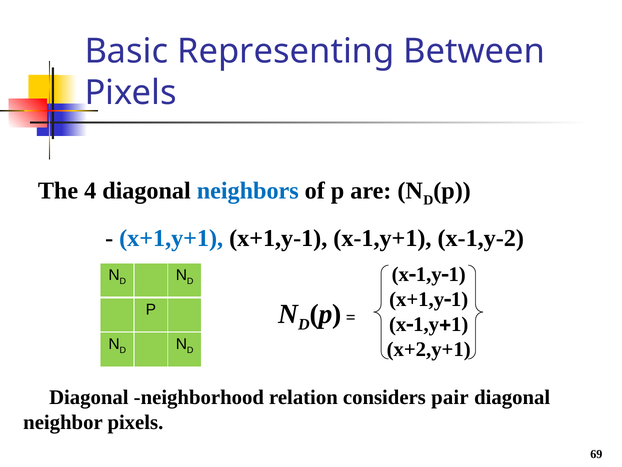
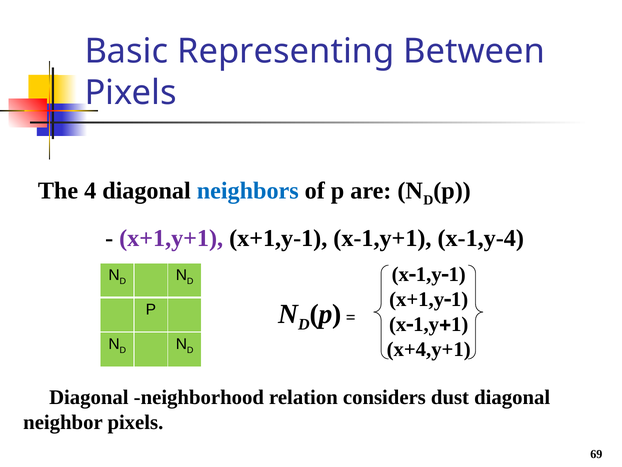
x+1,y+1 colour: blue -> purple (171, 238)
x-1,y-2: x-1,y-2 -> x-1,y-4 (481, 238)
x+2,y+1: x+2,y+1 -> x+4,y+1 (429, 349)
pair: pair -> dust (450, 397)
